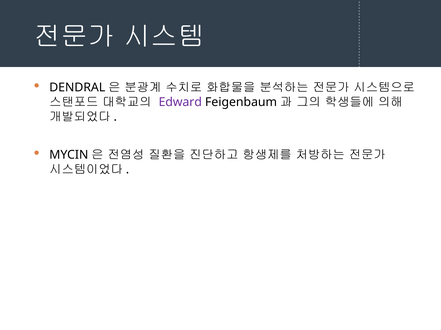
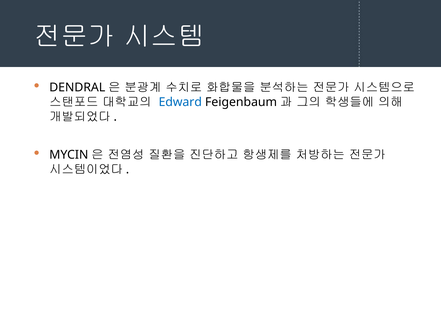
Edward colour: purple -> blue (180, 102)
